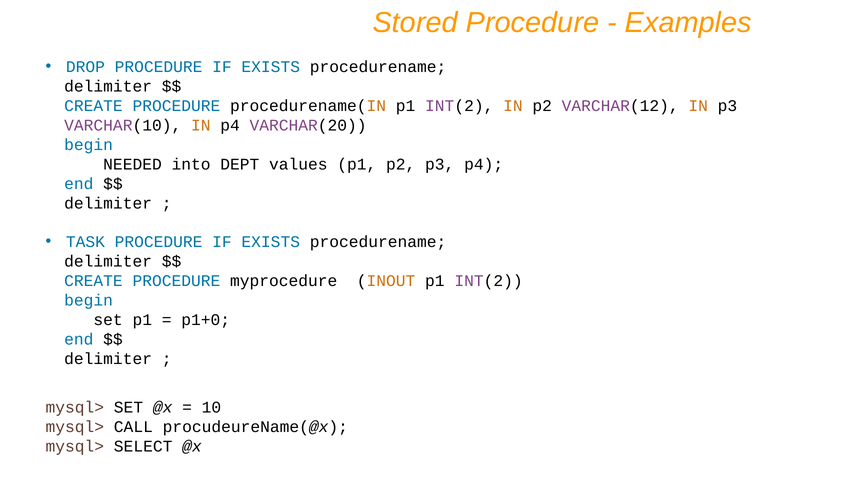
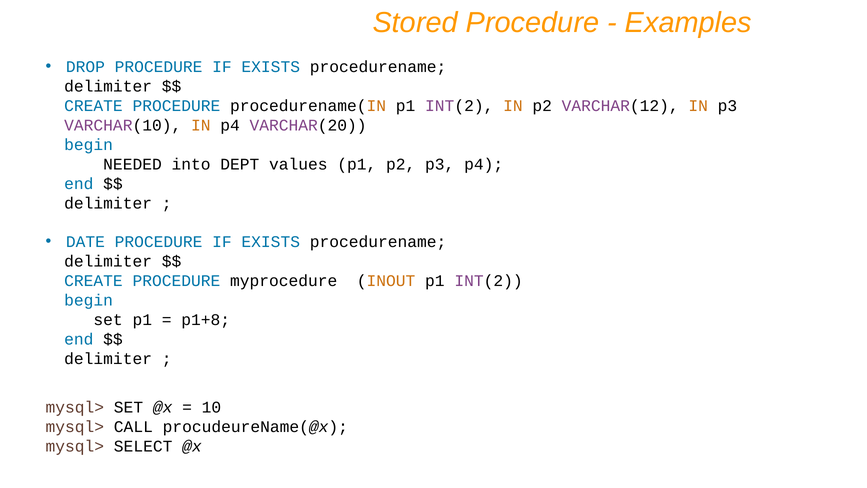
TASK: TASK -> DATE (85, 242)
p1+0: p1+0 -> p1+8 (206, 320)
